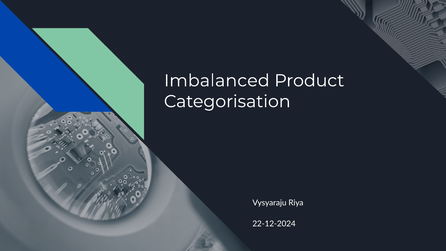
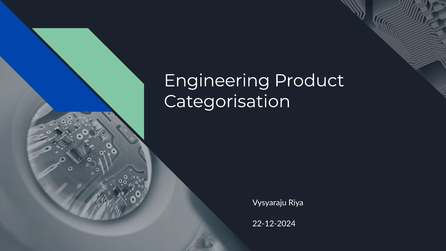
Imbalanced: Imbalanced -> Engineering (217, 81)
